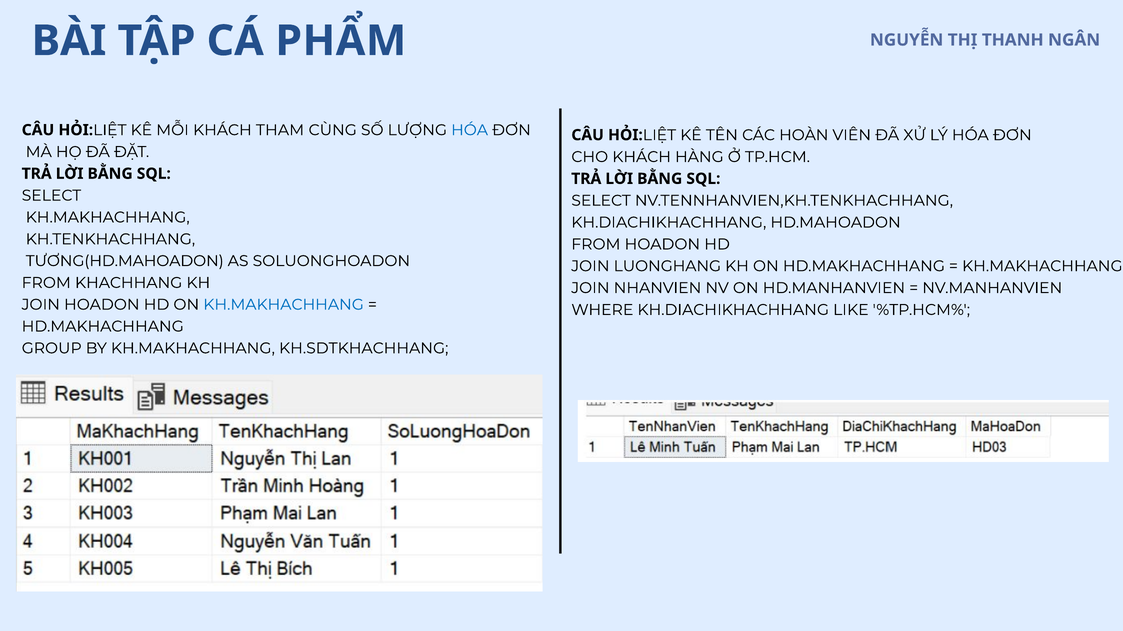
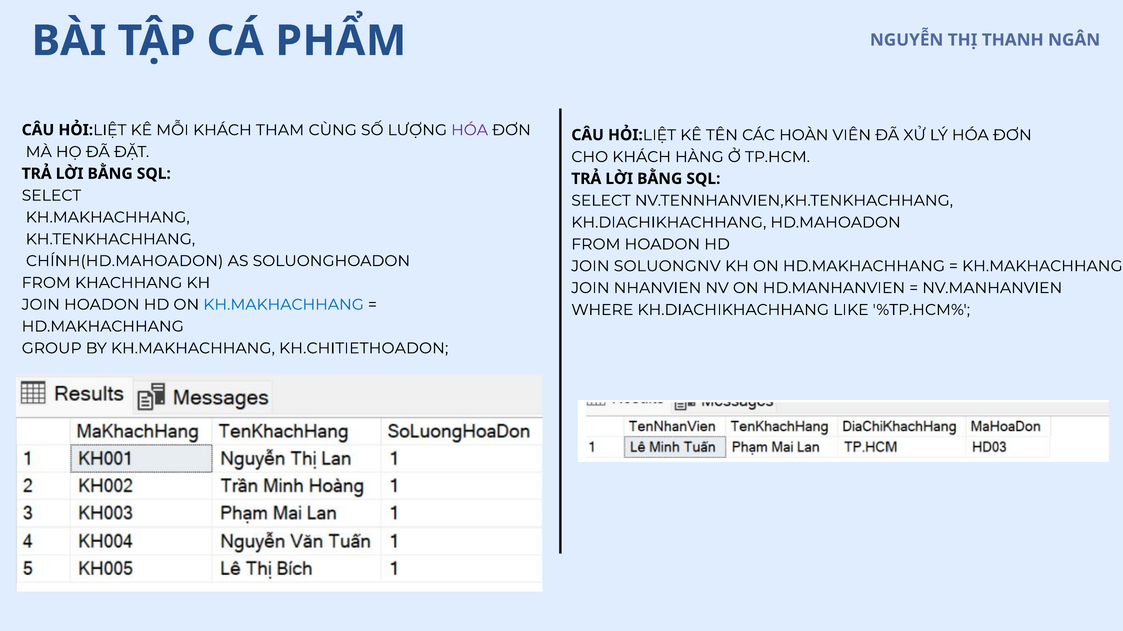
HÓA colour: blue -> purple (470, 130)
TƯƠNG(HD.MAHOADON: TƯƠNG(HD.MAHOADON -> CHÍNH(HD.MAHOADON (125, 261)
LUONGHANG: LUONGHANG -> SOLUONGNV (667, 266)
KH.SDTKHACHHANG: KH.SDTKHACHHANG -> KH.CHITIETHOADON (364, 349)
